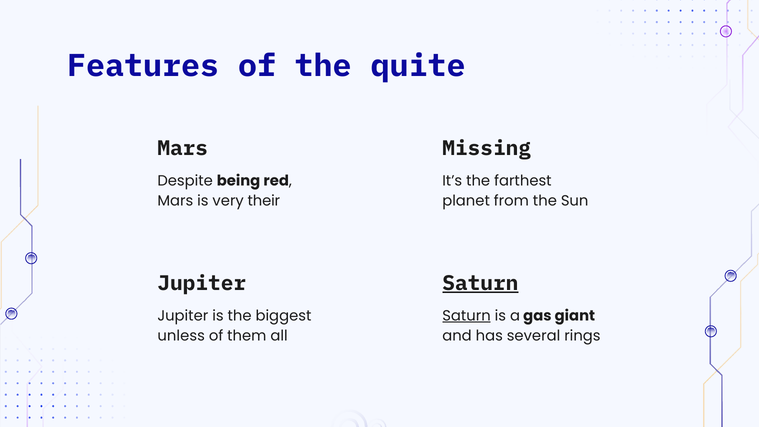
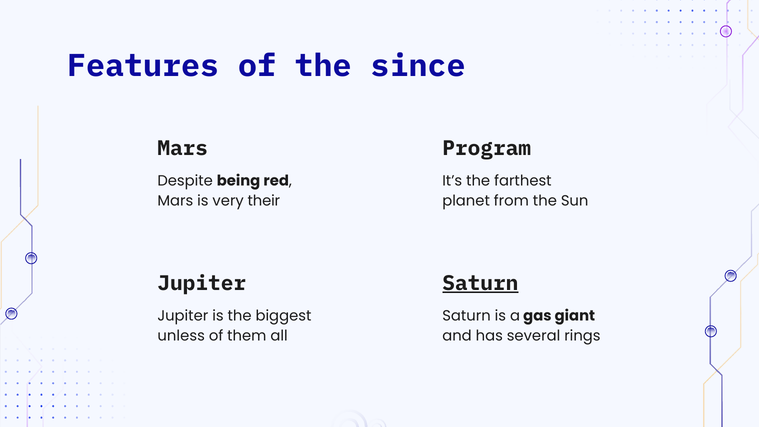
quite: quite -> since (418, 66)
Missing: Missing -> Program (487, 148)
Saturn underline: present -> none (467, 316)
